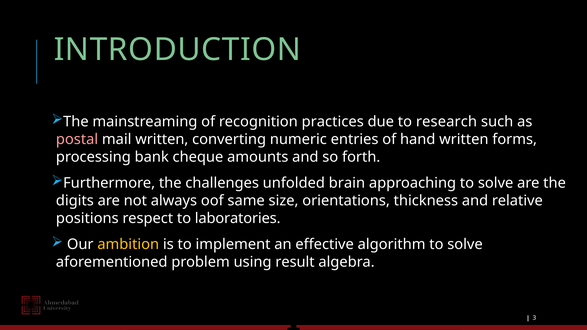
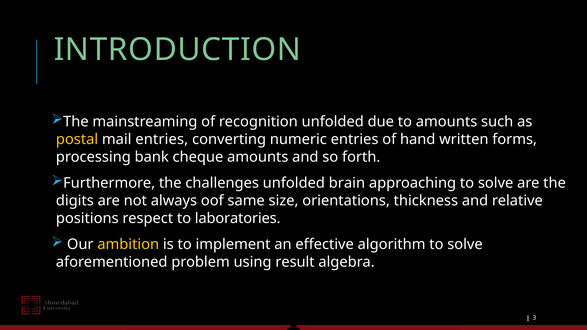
recognition practices: practices -> unfolded (333, 122)
to research: research -> amounts (447, 122)
postal colour: pink -> yellow (77, 139)
mail written: written -> entries (162, 139)
